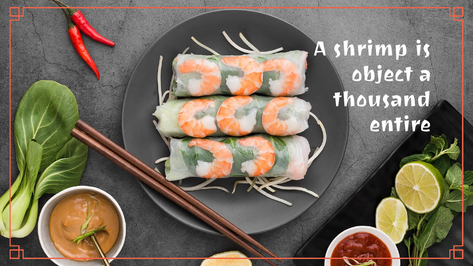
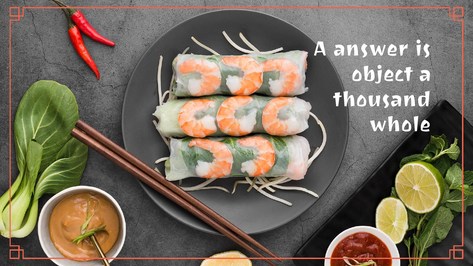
shrimp: shrimp -> answer (371, 47)
entire: entire -> whole (400, 123)
